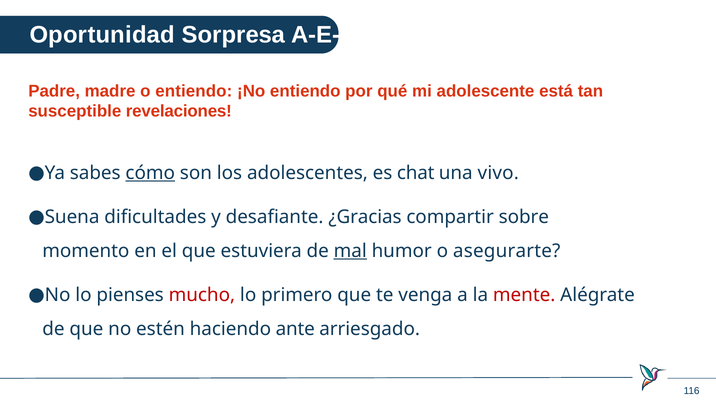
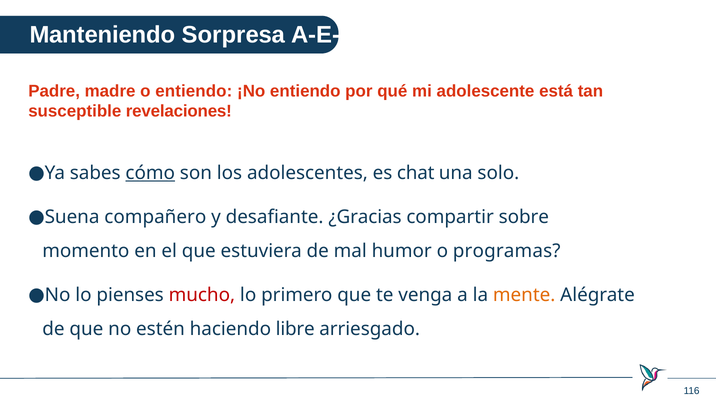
Oportunidad: Oportunidad -> Manteniendo (102, 35)
vivo: vivo -> solo (498, 173)
dificultades: dificultades -> compañero (155, 217)
mal underline: present -> none (350, 251)
asegurarte: asegurarte -> programas (507, 251)
mente colour: red -> orange (524, 295)
ante: ante -> libre (295, 329)
